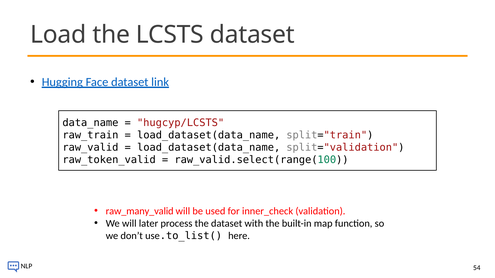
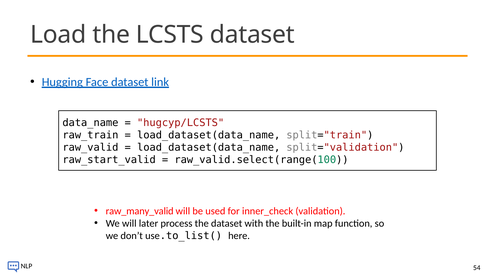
raw_token_valid: raw_token_valid -> raw_start_valid (109, 160)
